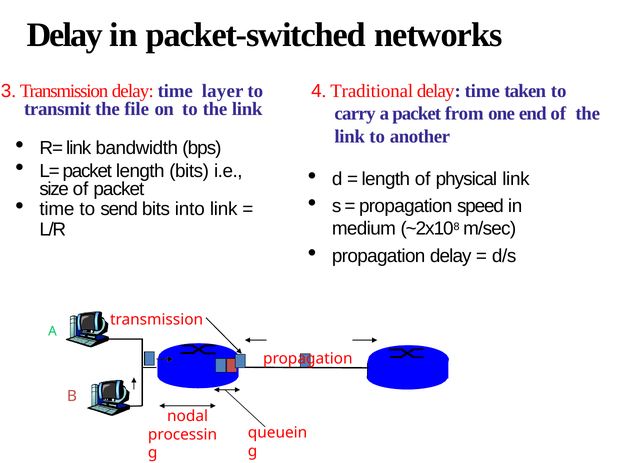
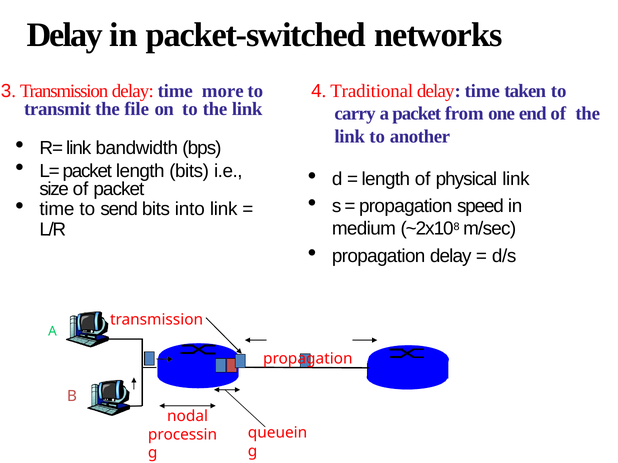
layer: layer -> more (223, 91)
